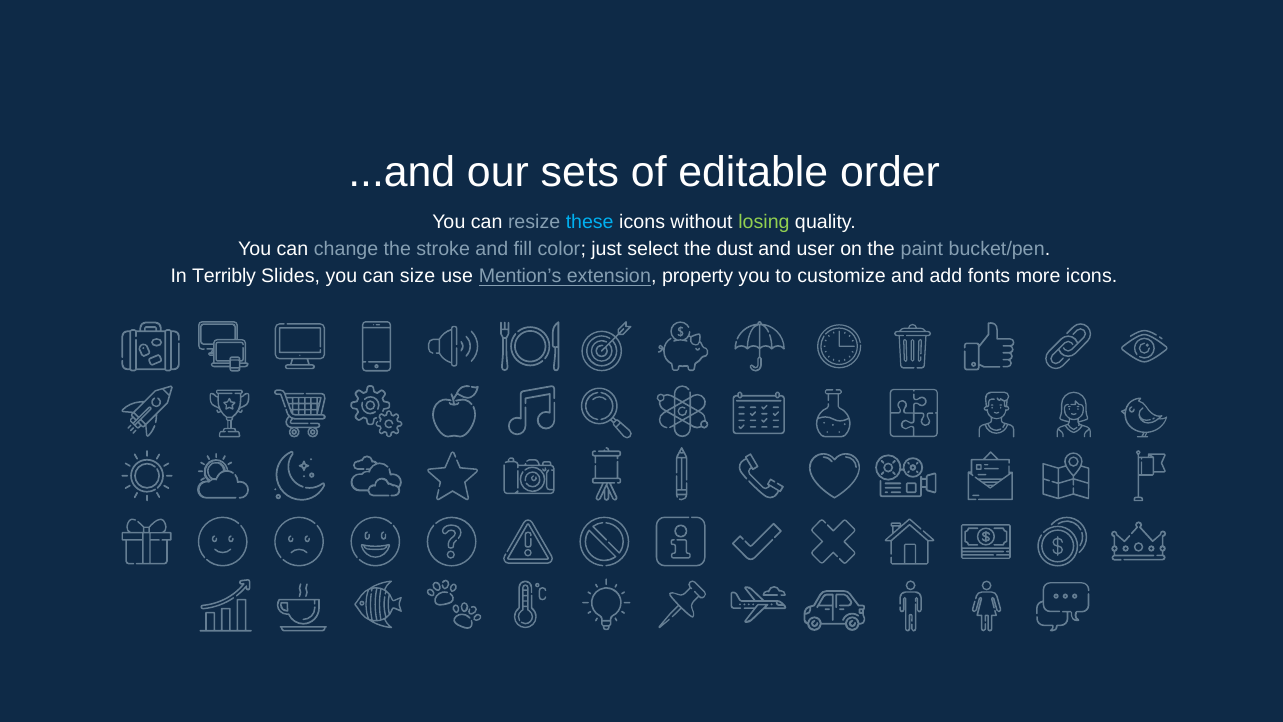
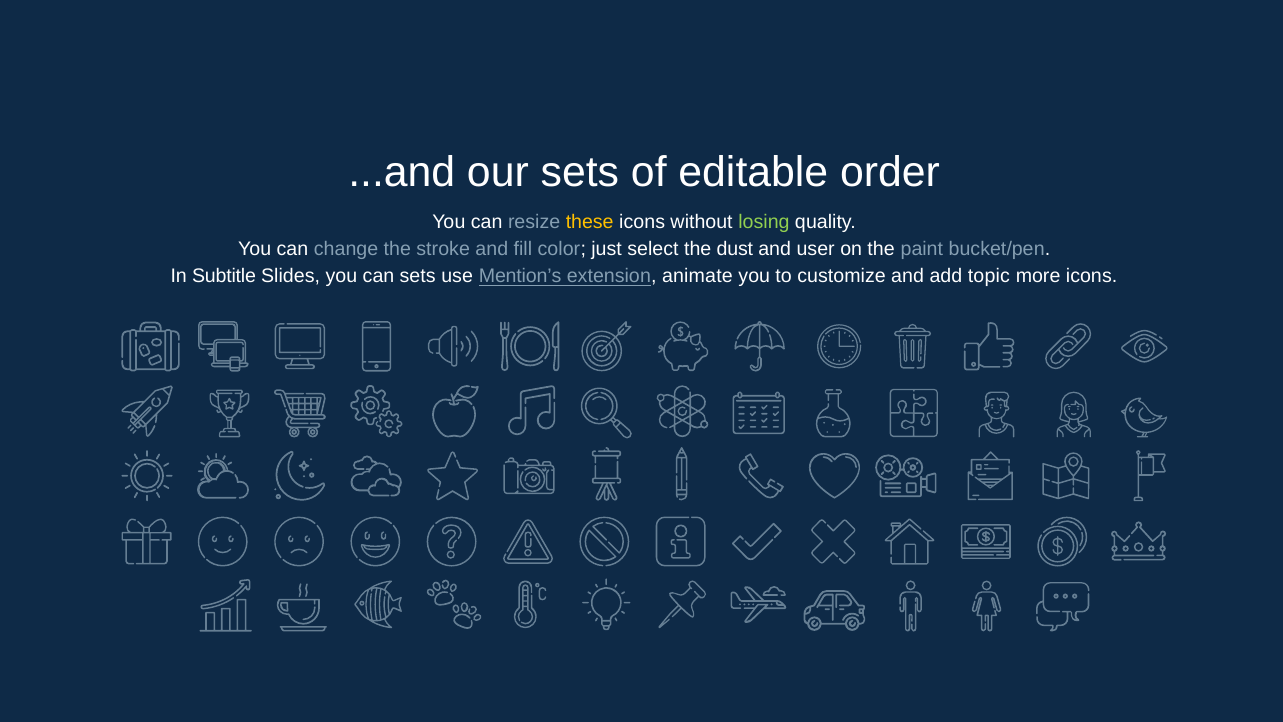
these colour: light blue -> yellow (590, 222)
Terribly: Terribly -> Subtitle (224, 276)
can size: size -> sets (418, 276)
property: property -> animate (697, 276)
fonts: fonts -> topic (989, 276)
